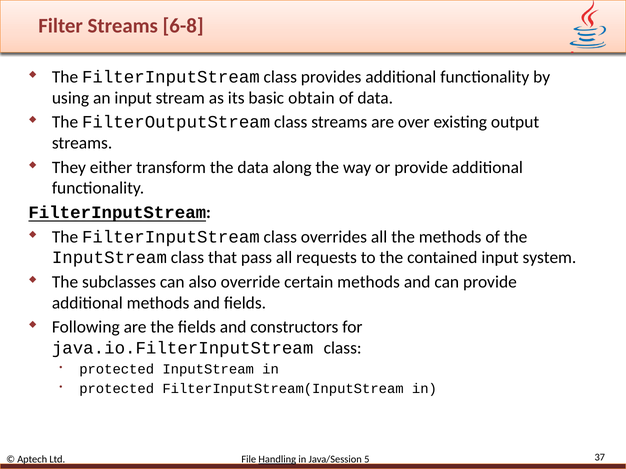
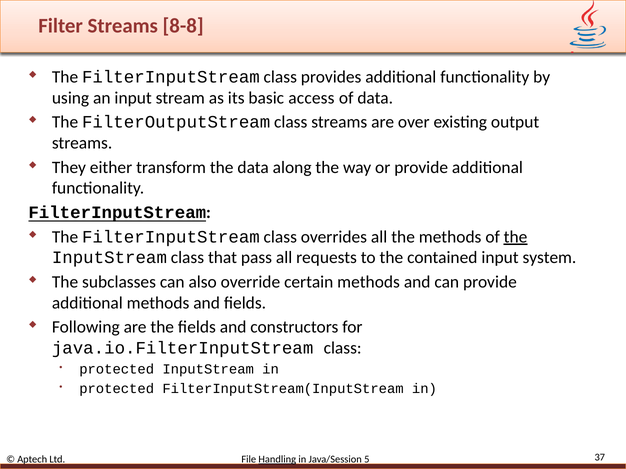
6-8: 6-8 -> 8-8 (183, 26)
obtain: obtain -> access (311, 98)
the underline: none -> present (516, 237)
